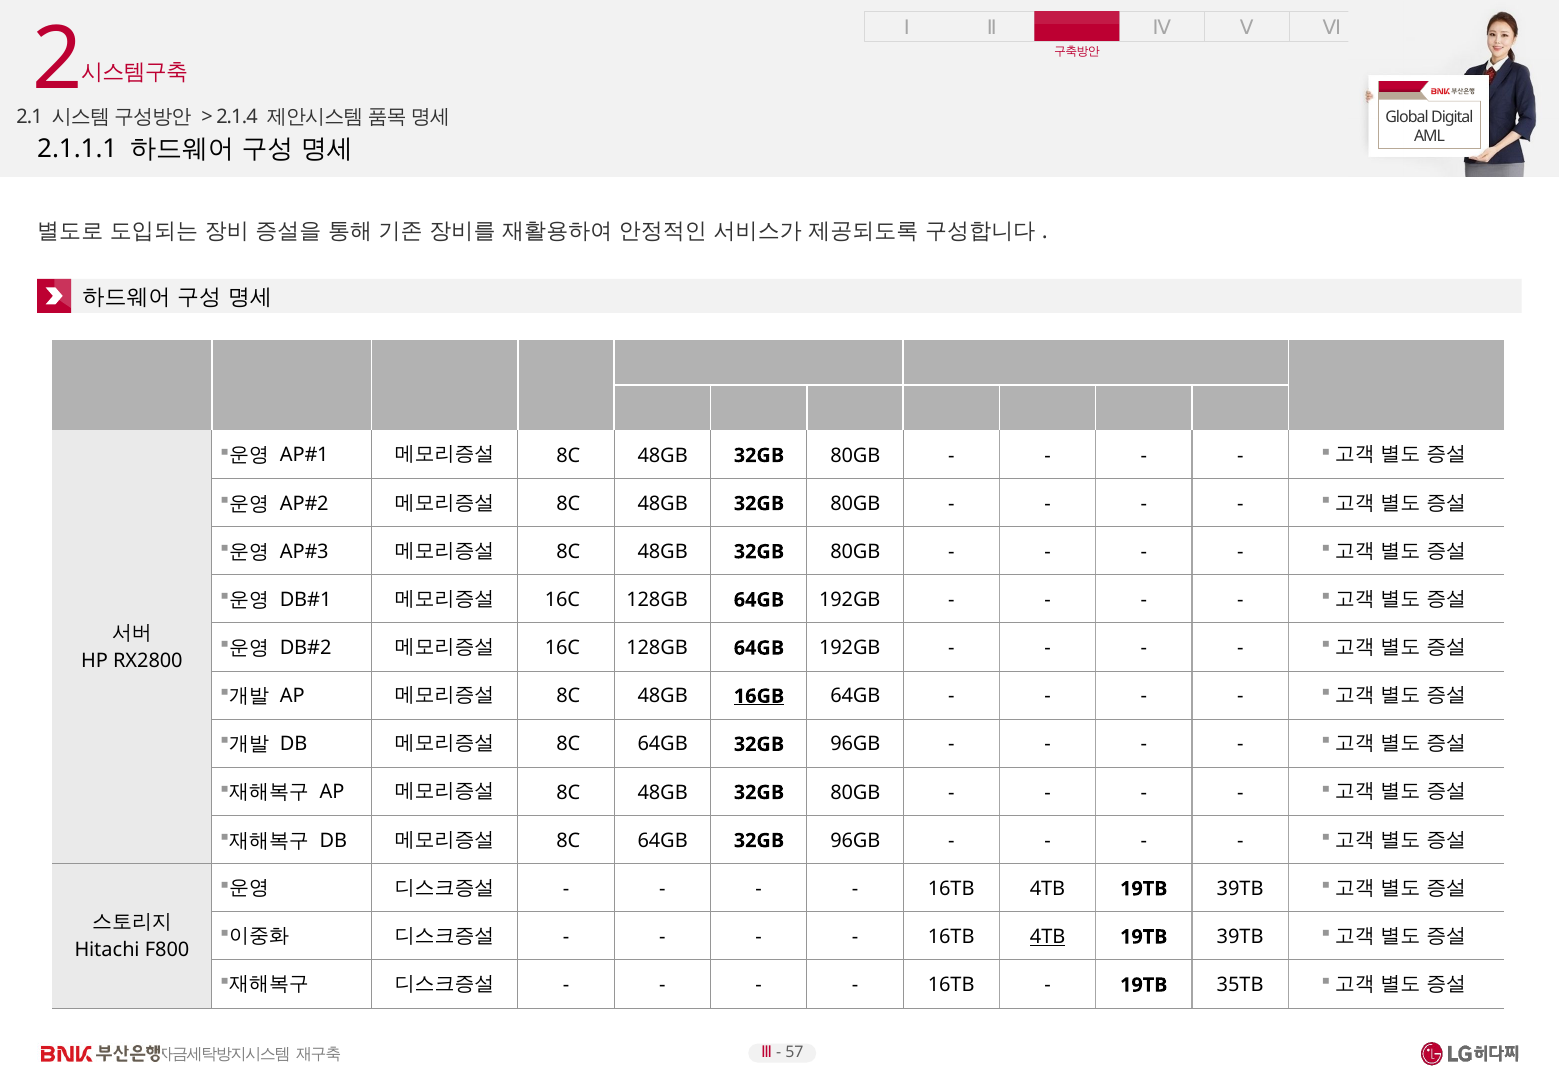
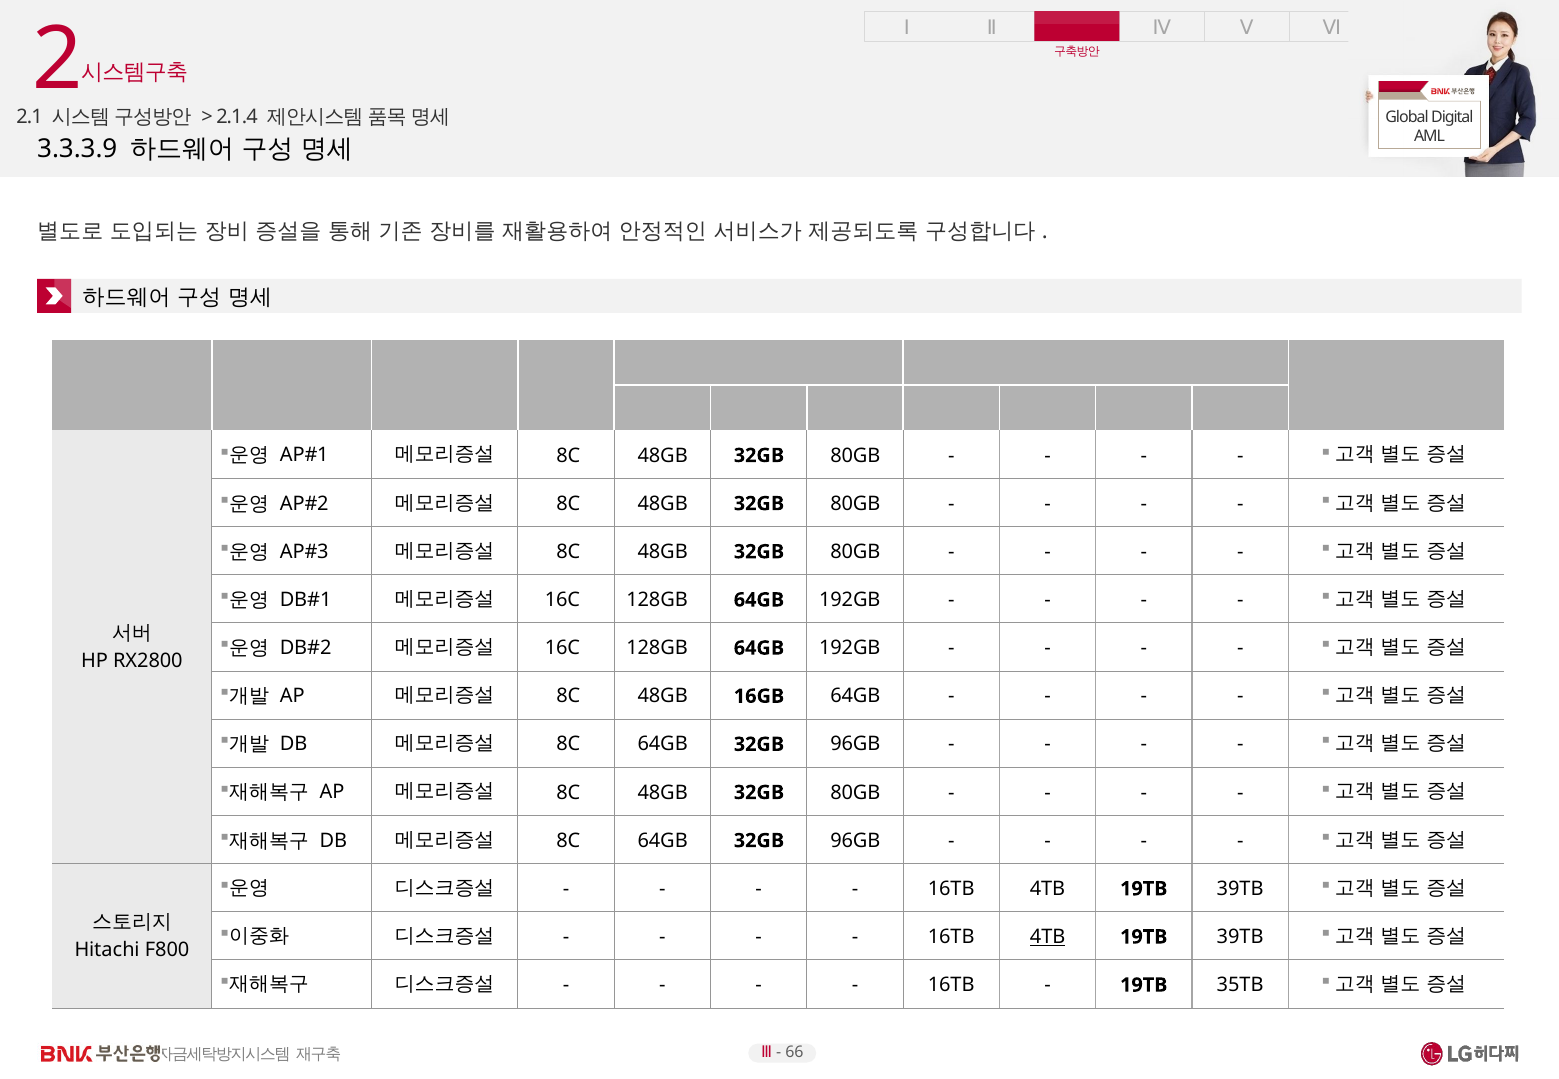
2.1.1.1: 2.1.1.1 -> 3.3.3.9 (77, 149)
16GB underline: present -> none (759, 696)
57: 57 -> 66 (794, 1053)
